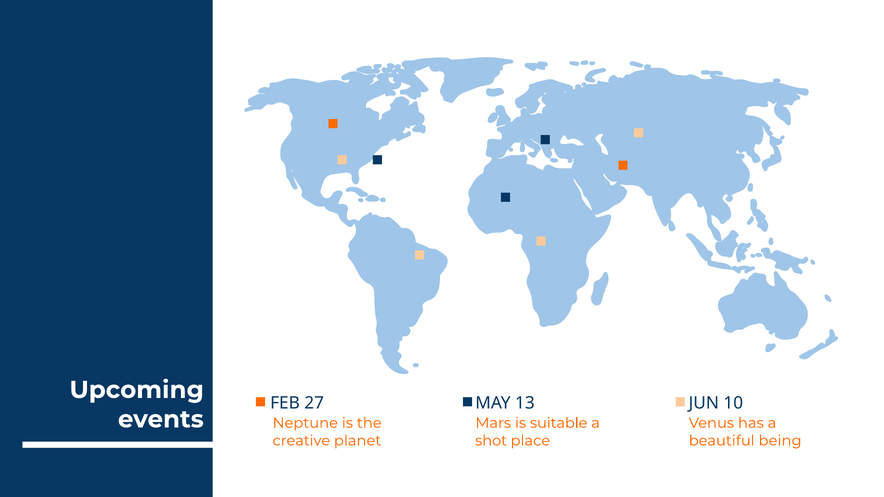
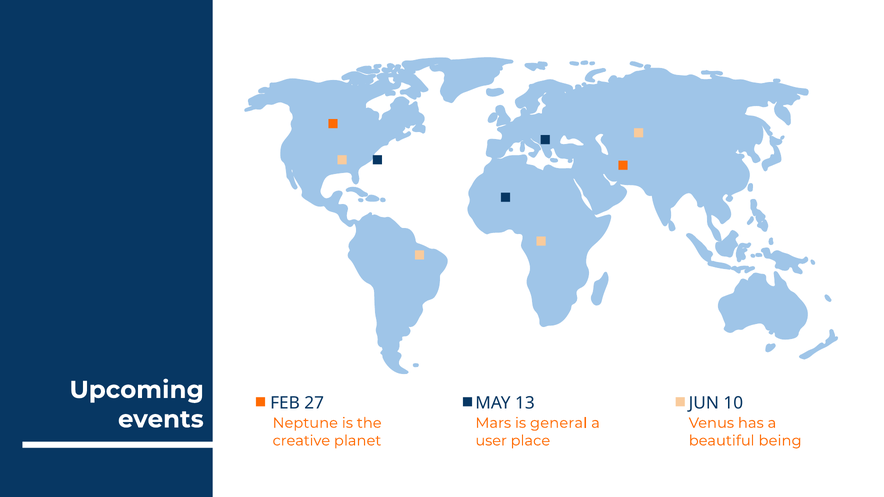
suitable: suitable -> general (559, 423)
shot: shot -> user (491, 441)
